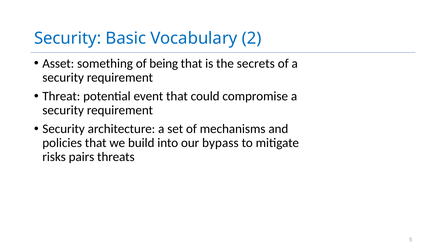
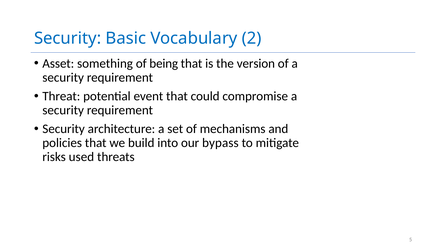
secrets: secrets -> version (256, 63)
pairs: pairs -> used (81, 157)
